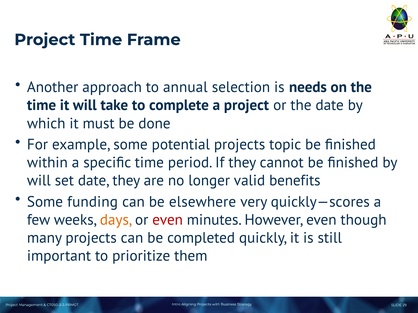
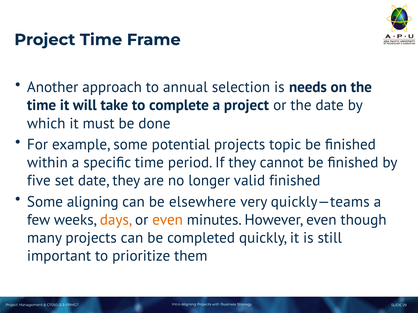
will: will -> five (39, 181)
valid benefits: benefits -> finished (295, 181)
Some funding: funding -> aligning (93, 202)
quickly—scores: quickly—scores -> quickly—teams (320, 202)
even colour: red -> orange (168, 220)
